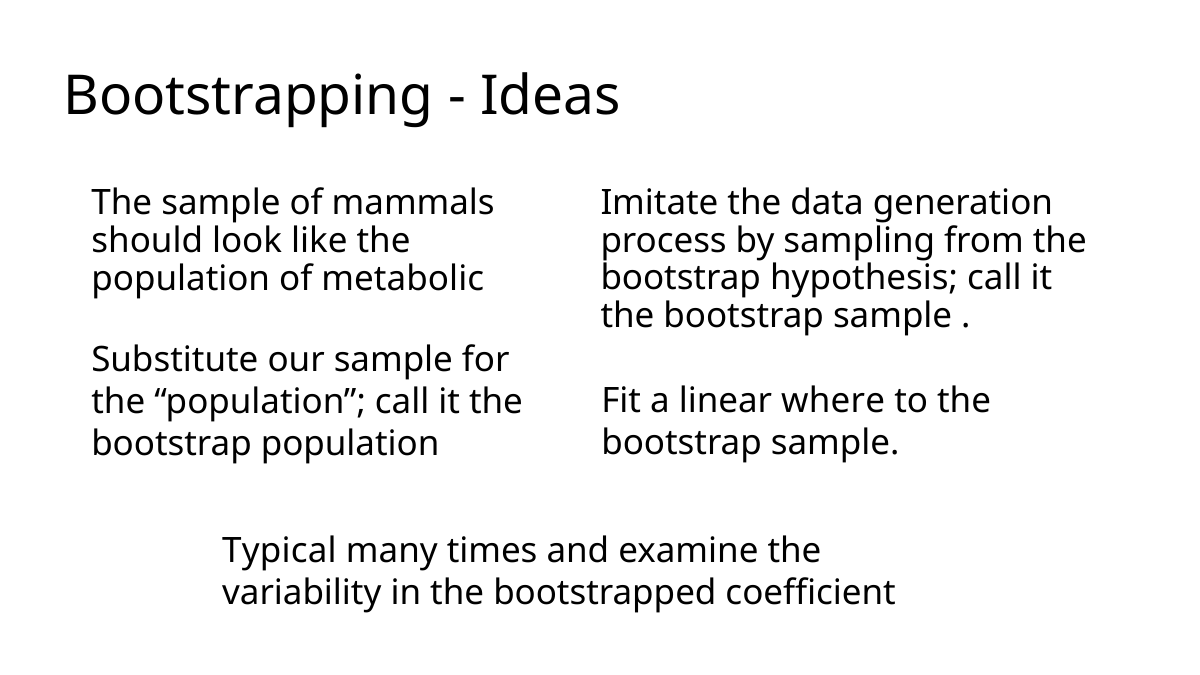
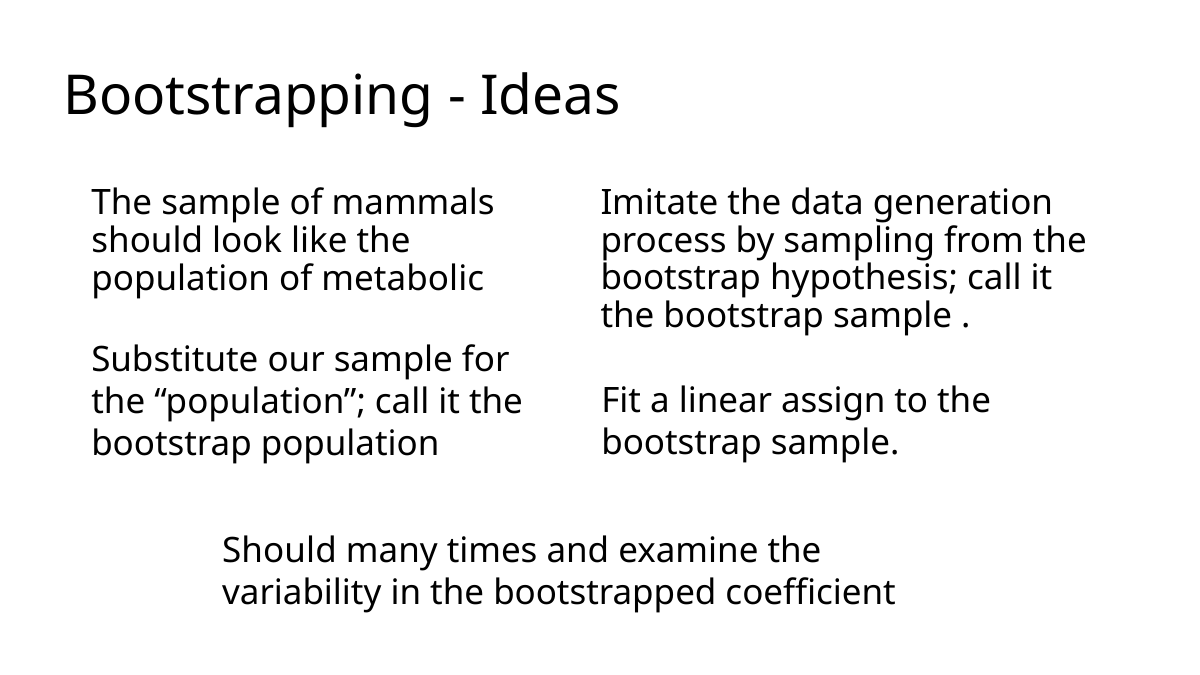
where: where -> assign (833, 401)
Typical: Typical -> Should (279, 551)
